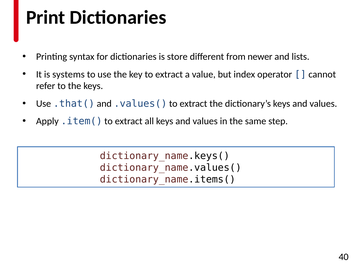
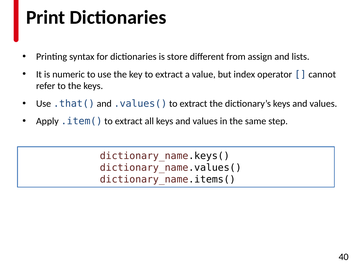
newer: newer -> assign (260, 57)
systems: systems -> numeric (69, 74)
